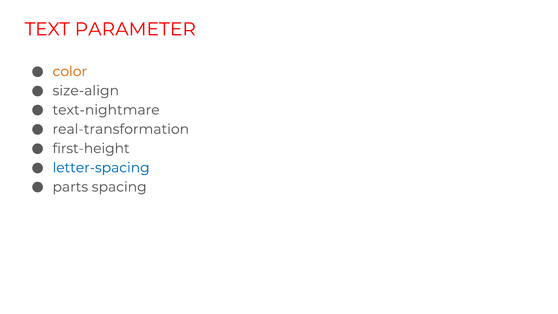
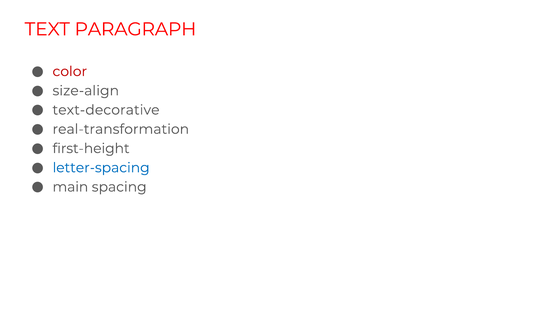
PARAMETER: PARAMETER -> PARAGRAPH (135, 29)
color colour: orange -> red (70, 71)
text-nightmare: text-nightmare -> text-decorative (106, 110)
parts: parts -> main (70, 187)
